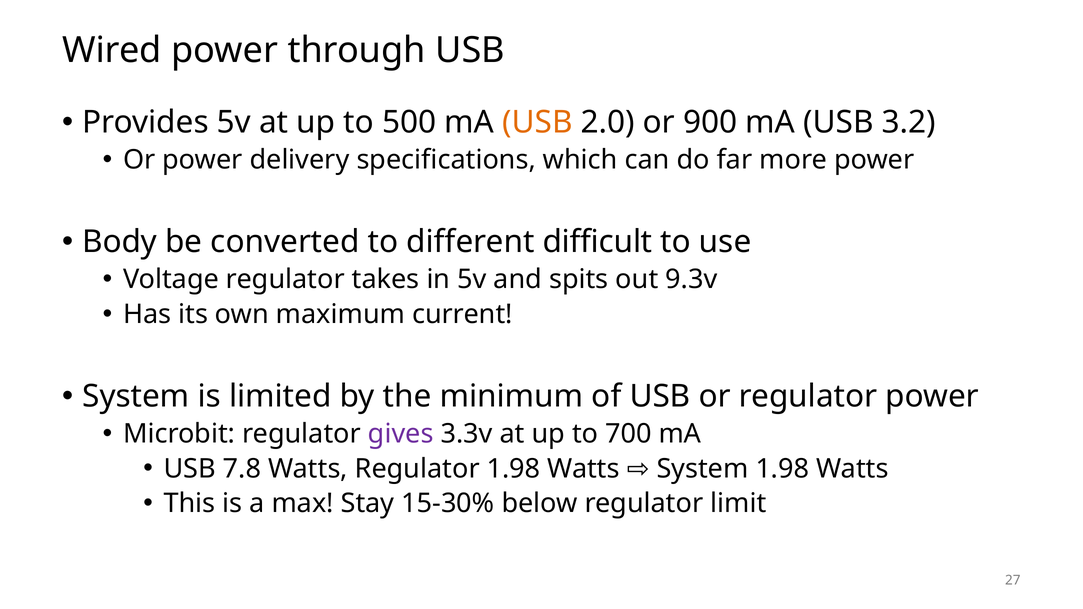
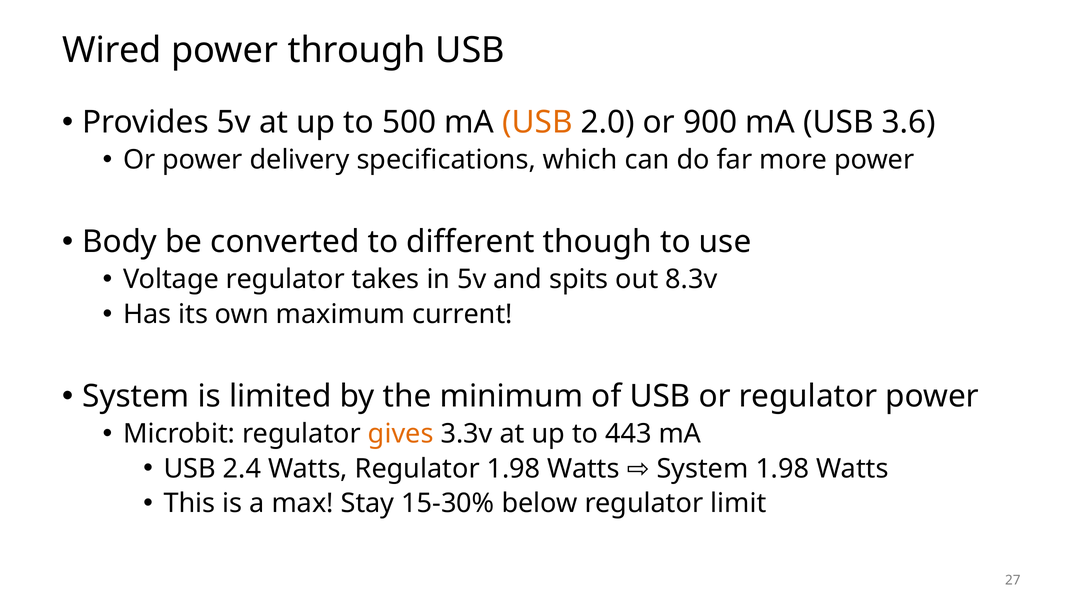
3.2: 3.2 -> 3.6 (909, 122)
difficult: difficult -> though (597, 242)
9.3v: 9.3v -> 8.3v (691, 279)
gives colour: purple -> orange (401, 434)
700: 700 -> 443 (628, 434)
7.8: 7.8 -> 2.4 (242, 469)
